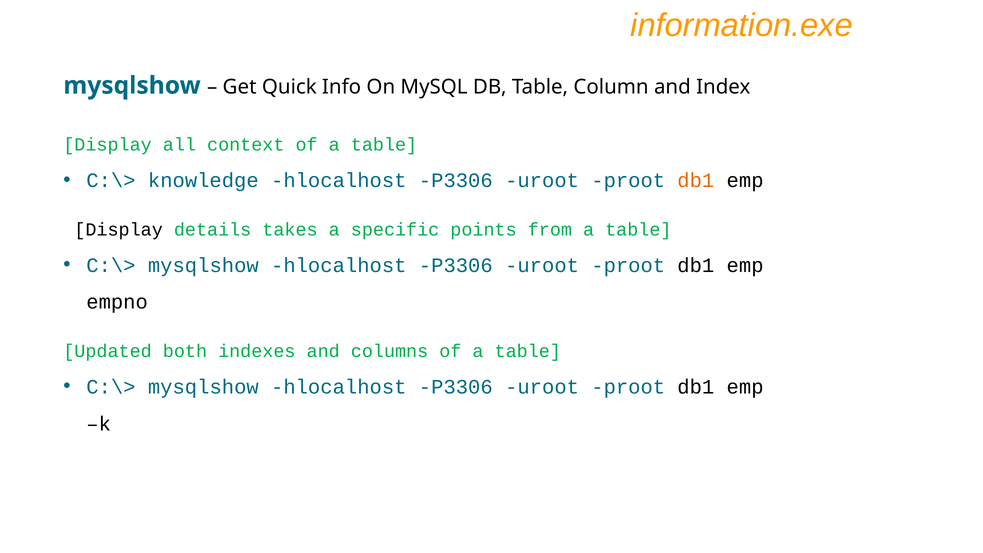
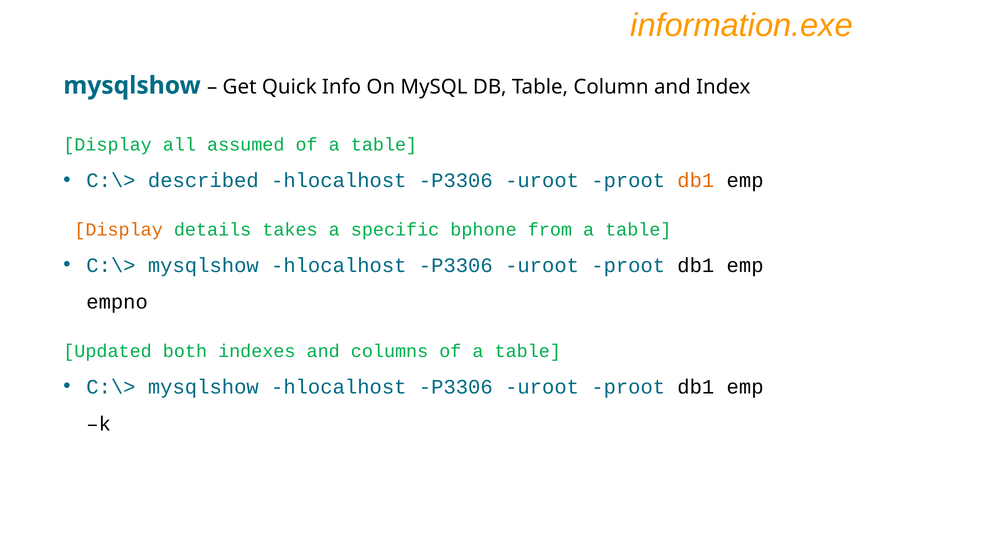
context: context -> assumed (246, 145)
knowledge: knowledge -> described (203, 180)
Display colour: black -> orange (119, 229)
points: points -> bphone (484, 229)
